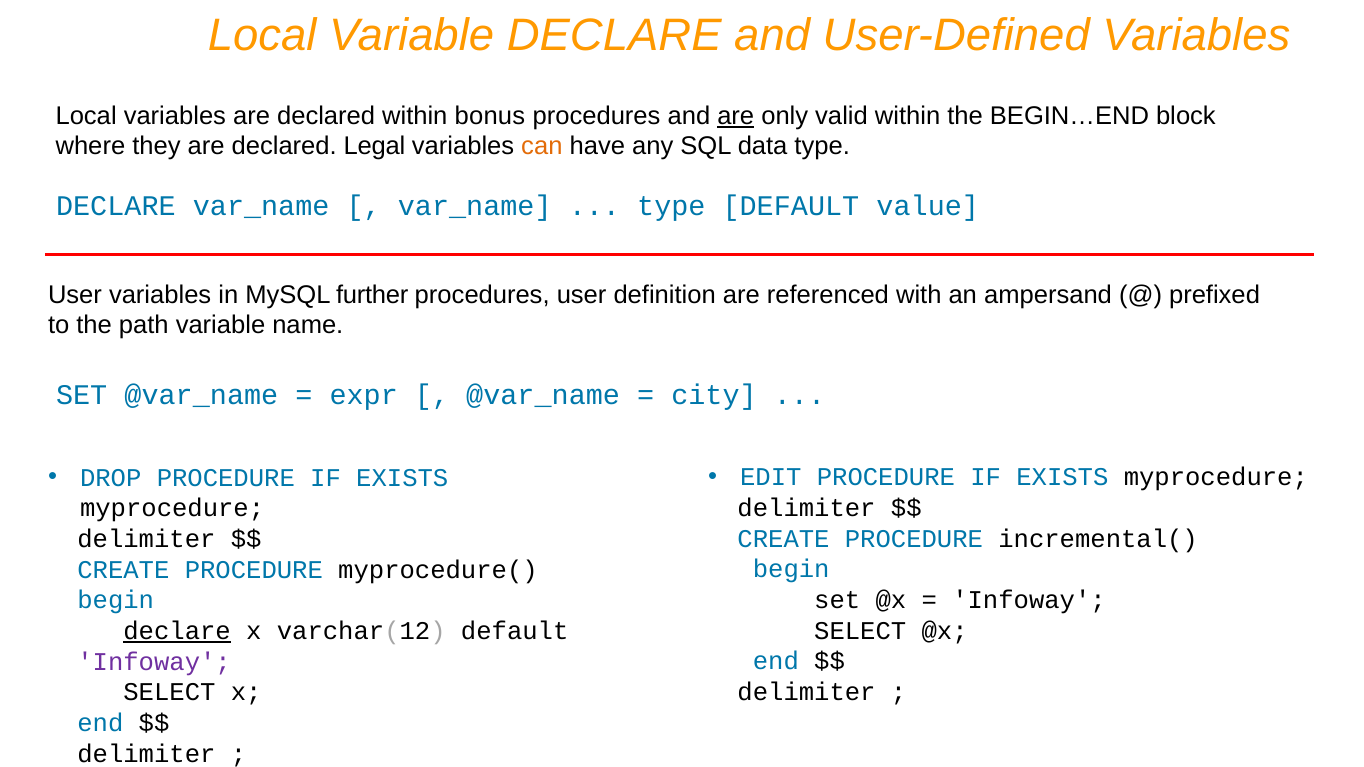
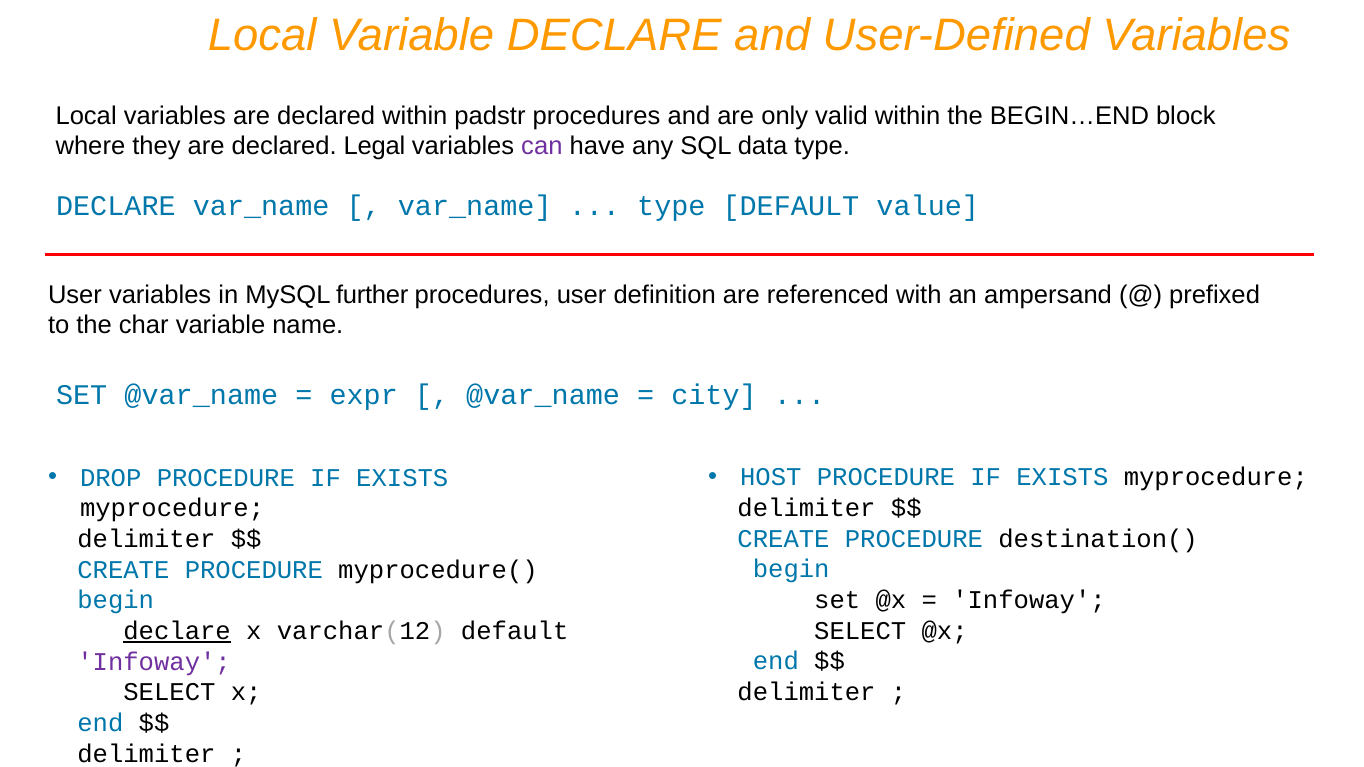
bonus: bonus -> padstr (490, 116)
are underline: present -> none (736, 116)
can colour: orange -> purple (542, 147)
path: path -> char (144, 326)
EDIT: EDIT -> HOST (771, 477)
incremental(: incremental( -> destination( (1098, 539)
